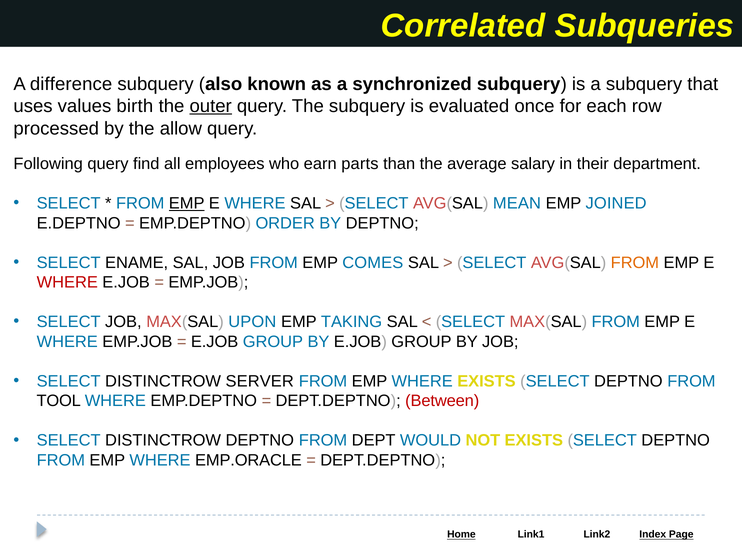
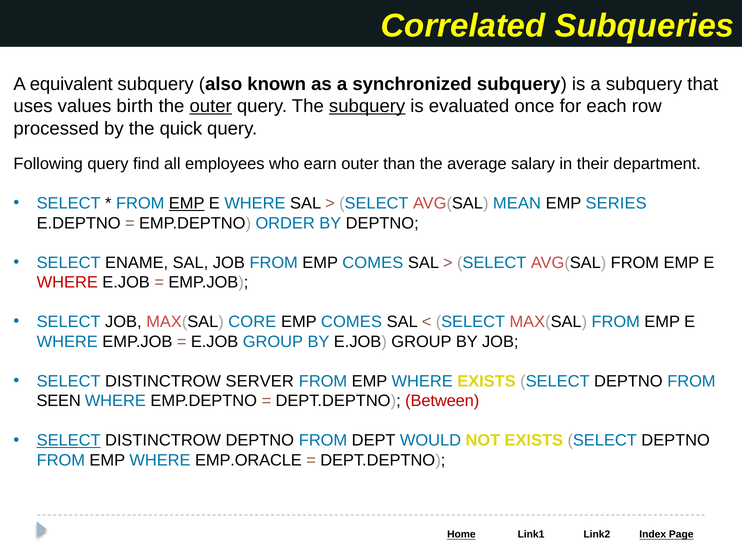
difference: difference -> equivalent (71, 84)
subquery underline: none -> present (367, 106)
allow: allow -> quick (181, 129)
earn parts: parts -> outer (360, 164)
JOINED: JOINED -> SERIES (616, 204)
FROM colour: orange -> black (635, 263)
UPON: UPON -> CORE (252, 322)
TAKING: TAKING -> COMES (351, 322)
TOOL: TOOL -> SEEN (59, 401)
SELECT underline: none -> present (69, 441)
